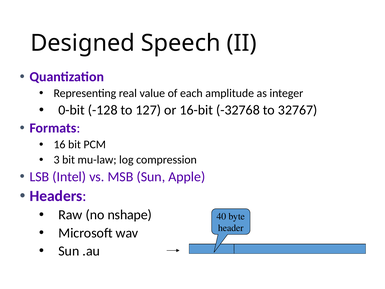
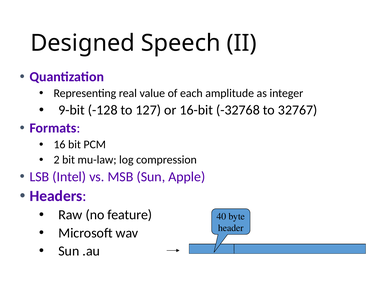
0-bit: 0-bit -> 9-bit (72, 110)
3: 3 -> 2 (57, 160)
nshape: nshape -> feature (130, 215)
